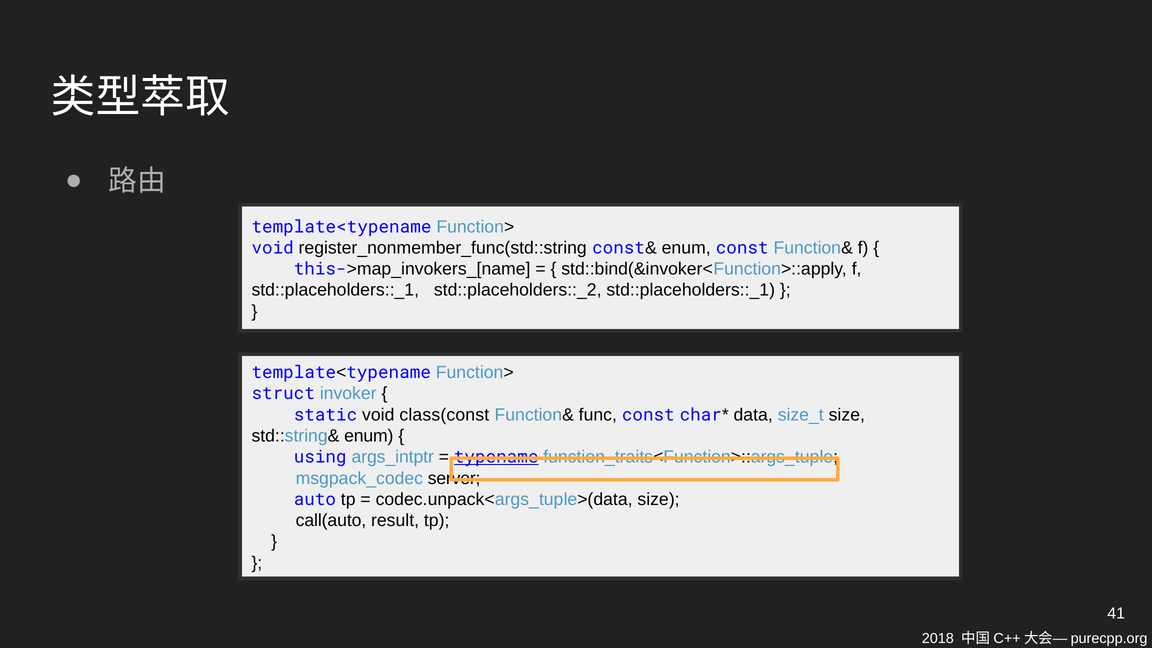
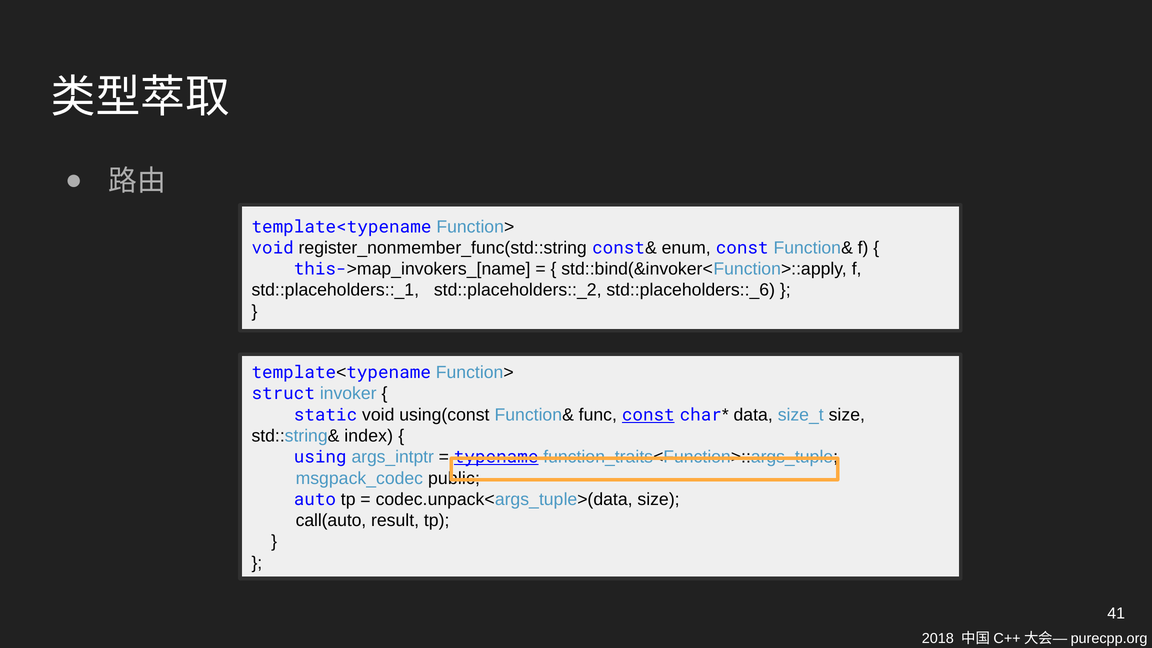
std::placeholders::_2 std::placeholders::_1: std::placeholders::_1 -> std::placeholders::_6 (691, 290)
class(const: class(const -> using(const (444, 415)
const underline: none -> present (648, 415)
std::string& enum: enum -> index (369, 436)
server: server -> public (454, 478)
